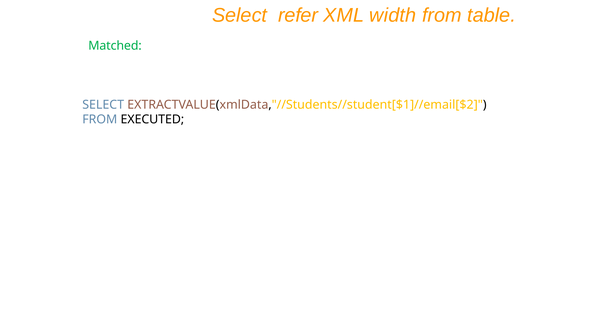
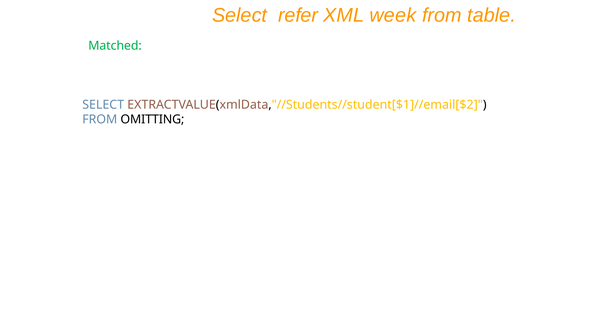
width: width -> week (393, 15)
EXECUTED: EXECUTED -> OMITTING (152, 120)
